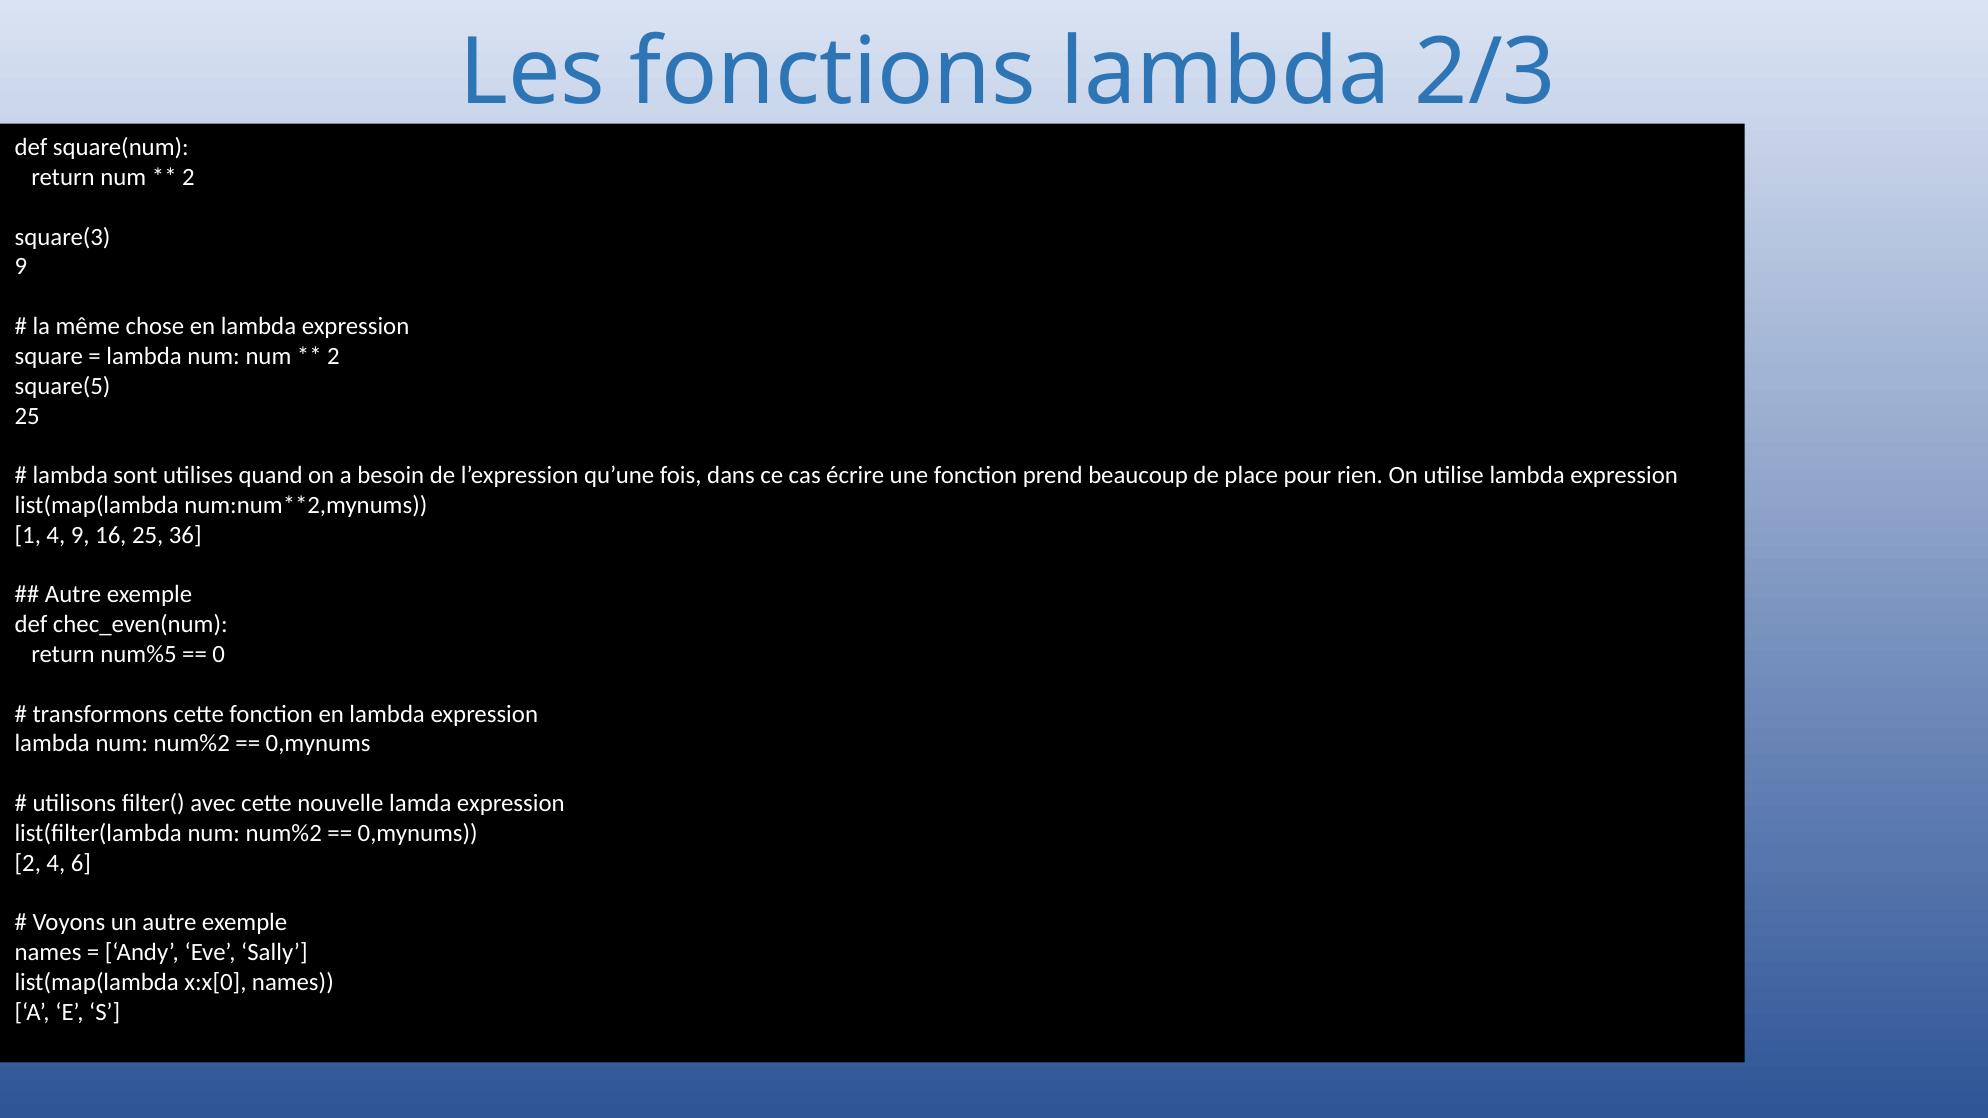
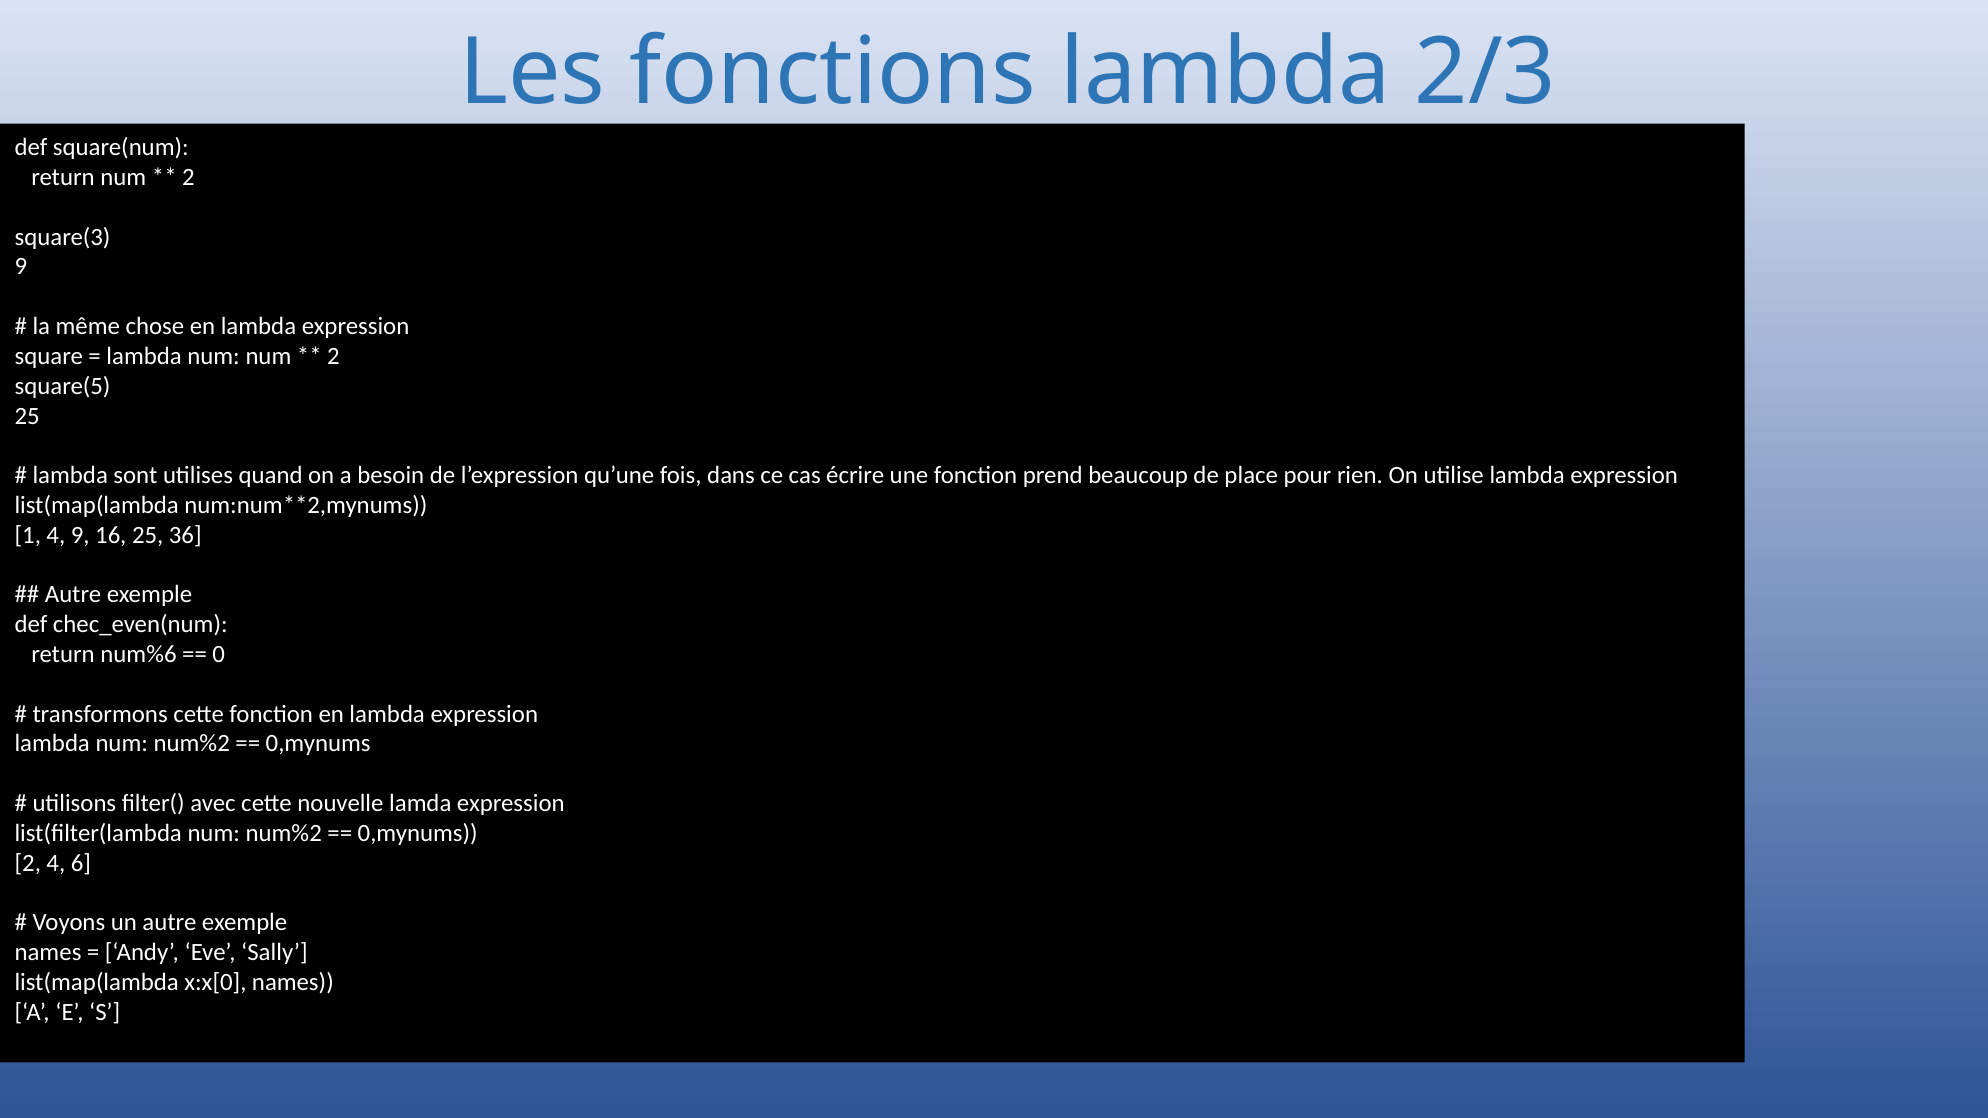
num%5: num%5 -> num%6 (138, 654)
